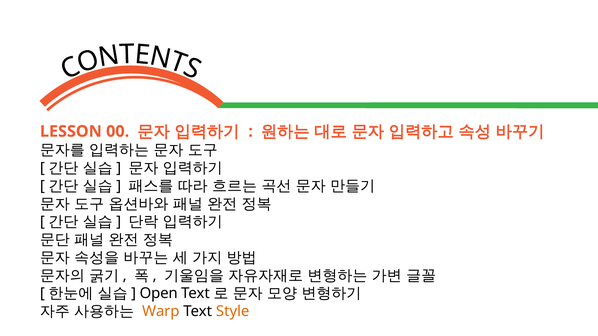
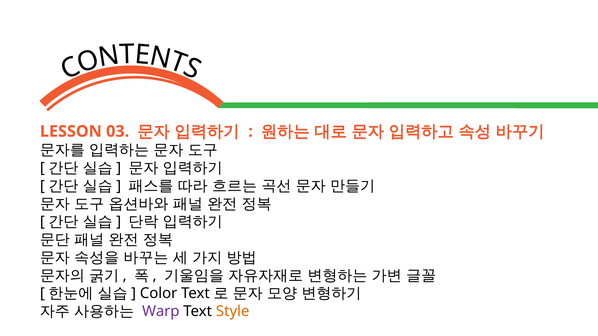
00: 00 -> 03 (118, 132)
Open: Open -> Color (159, 294)
Warp colour: orange -> purple (161, 312)
